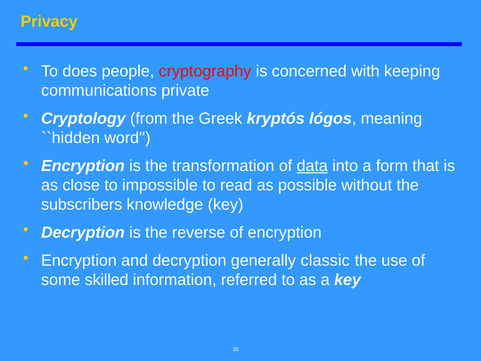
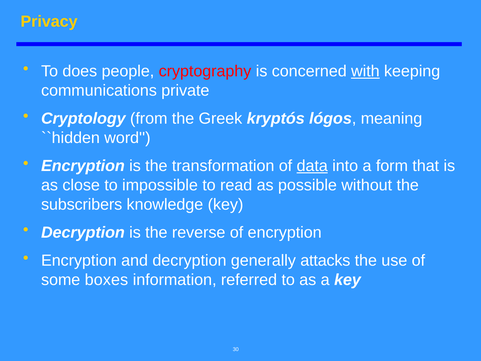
with underline: none -> present (365, 71)
classic: classic -> attacks (325, 261)
skilled: skilled -> boxes (106, 280)
